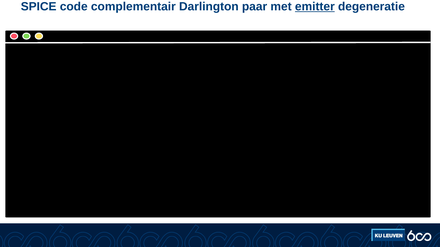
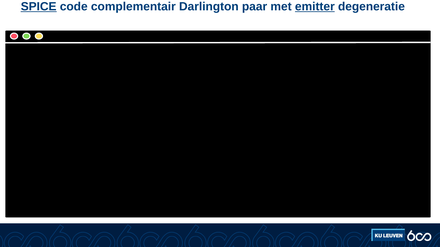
SPICE underline: none -> present (39, 7)
